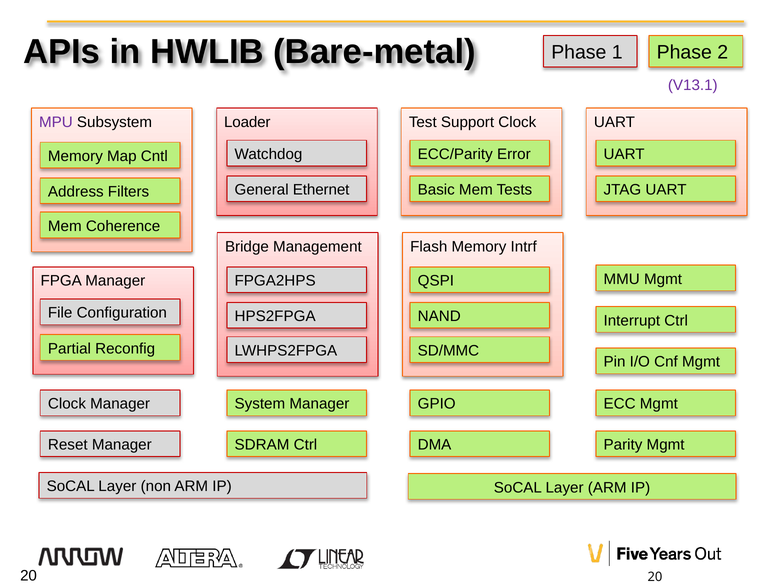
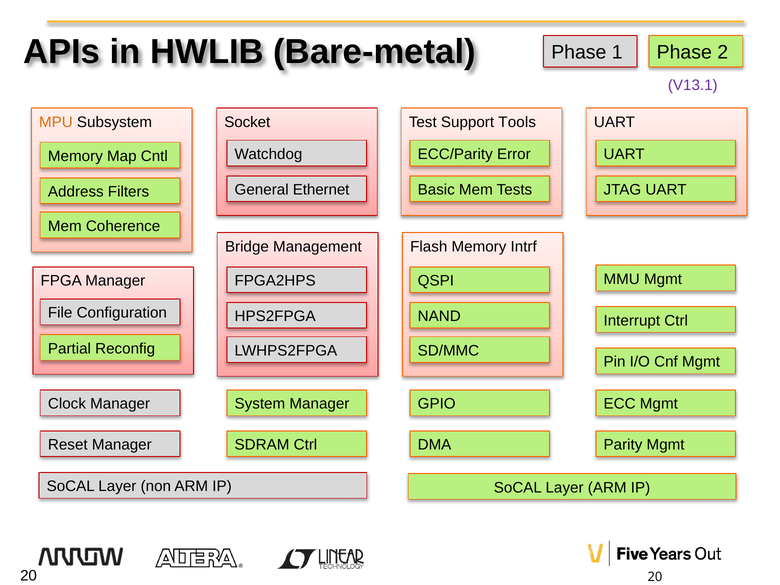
MPU colour: purple -> orange (56, 122)
Loader: Loader -> Socket (247, 122)
Support Clock: Clock -> Tools (517, 122)
